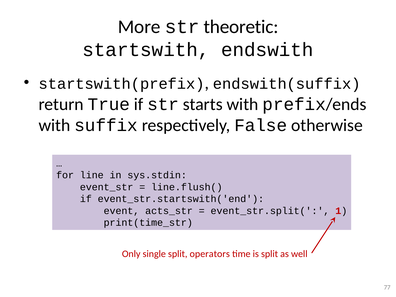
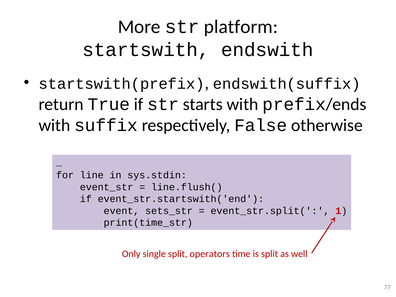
theoretic: theoretic -> platform (241, 27)
acts_str: acts_str -> sets_str (169, 211)
